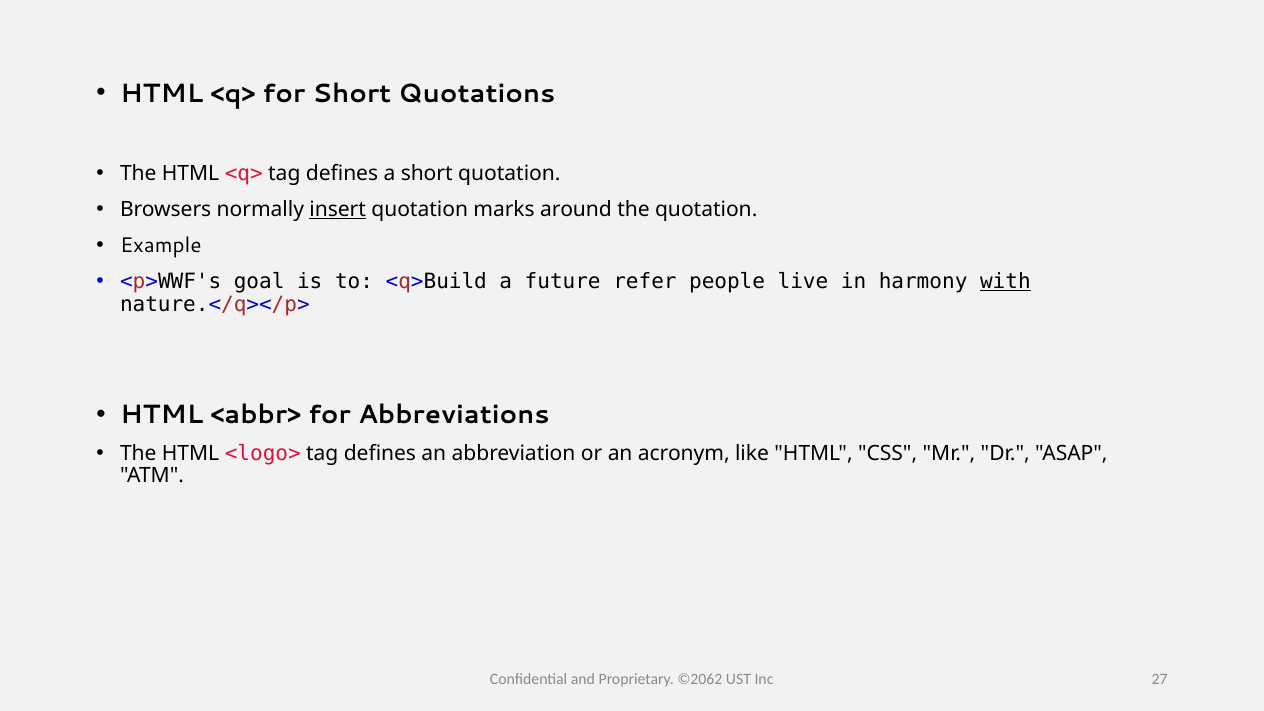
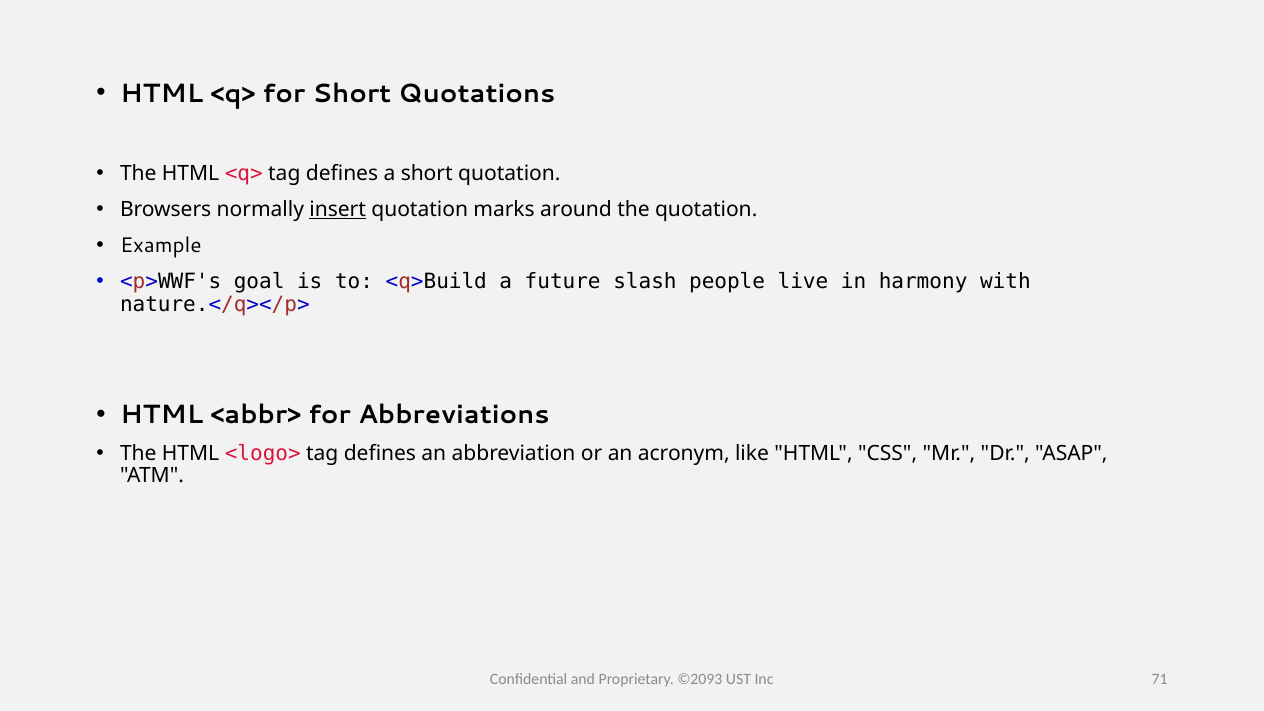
refer: refer -> slash (645, 281)
with underline: present -> none (1005, 281)
©2062: ©2062 -> ©2093 (700, 679)
27: 27 -> 71 (1160, 679)
